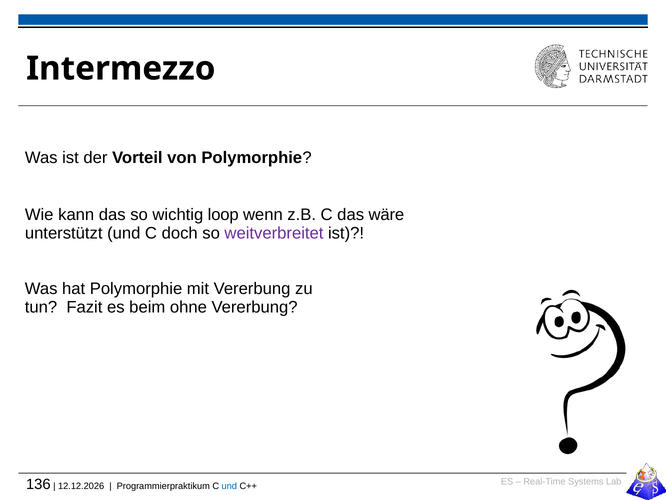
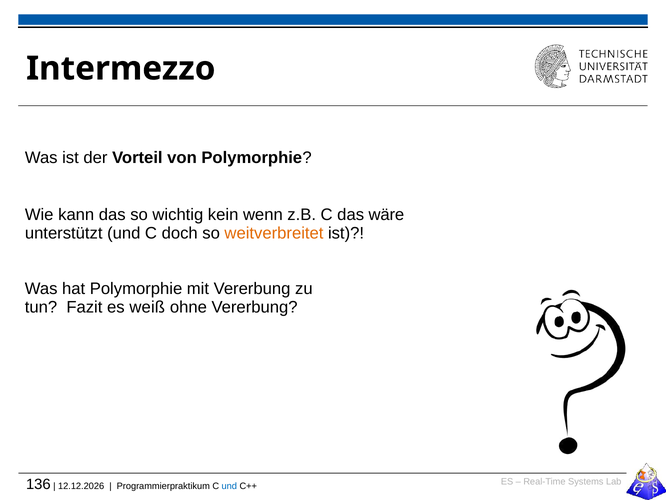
loop: loop -> kein (223, 215)
weitverbreitet colour: purple -> orange (274, 233)
beim: beim -> weiß (147, 307)
